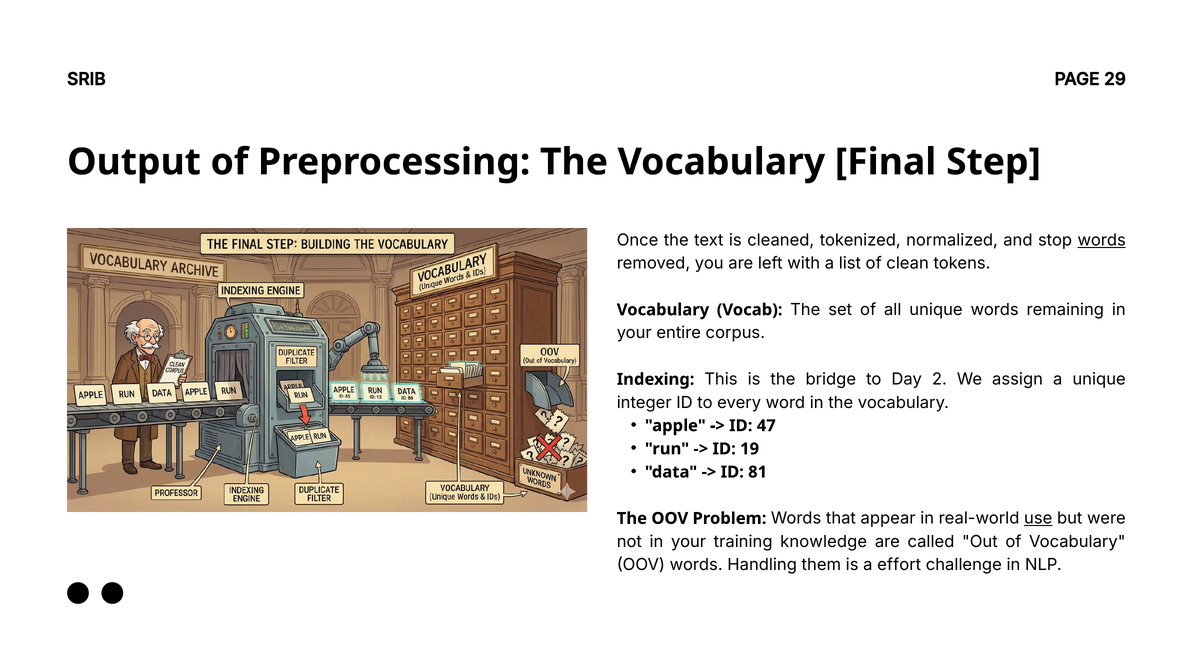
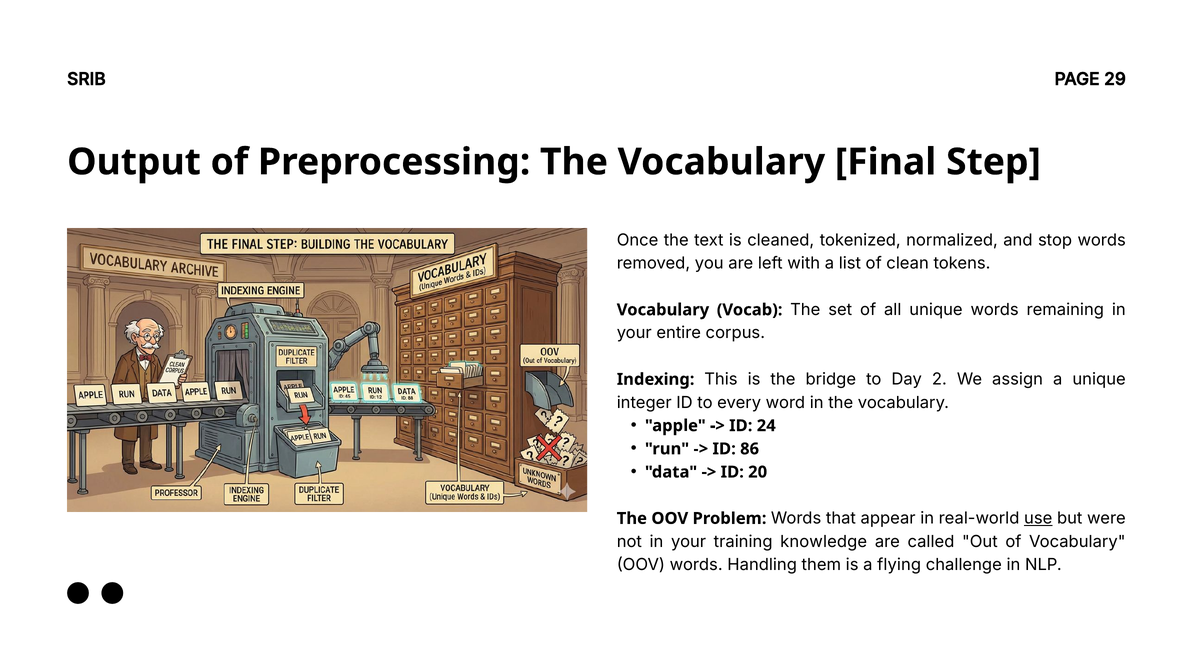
words underline: present -> none (1102, 240)
47: 47 -> 24 (766, 426)
19: 19 -> 86 (750, 449)
81: 81 -> 20 (758, 472)
effort: effort -> flying (899, 565)
